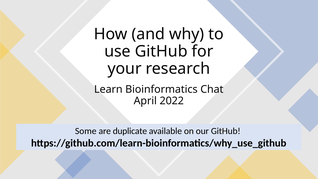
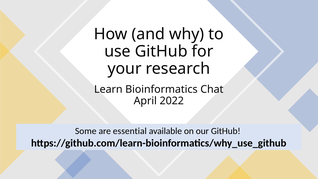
duplicate: duplicate -> essential (130, 131)
